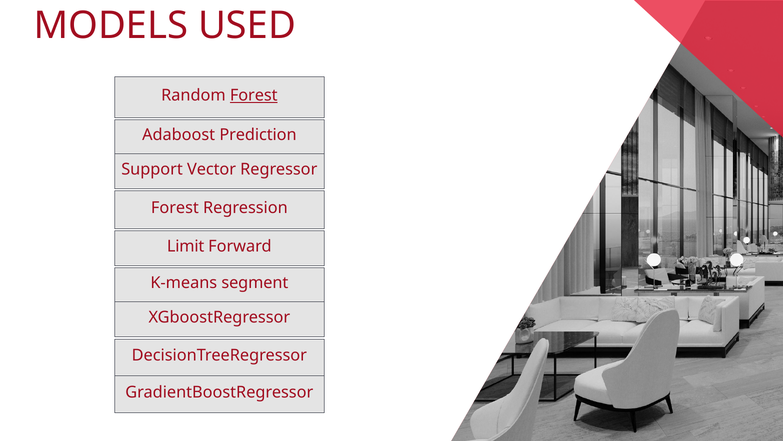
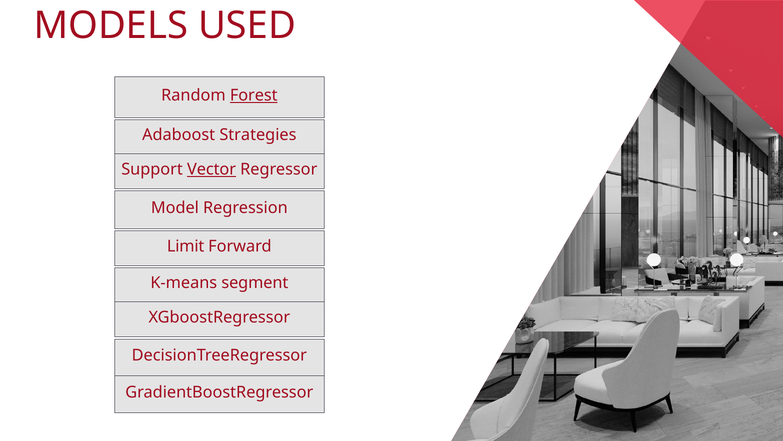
Prediction: Prediction -> Strategies (258, 135)
Vector underline: none -> present (212, 169)
Forest: Forest -> Model (175, 208)
